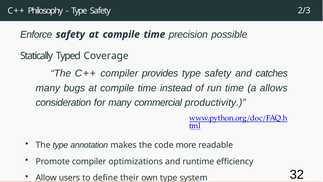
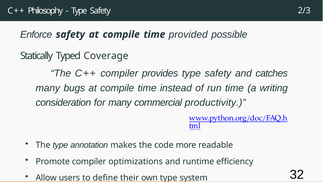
precision: precision -> provided (188, 34)
allows: allows -> writing (274, 88)
